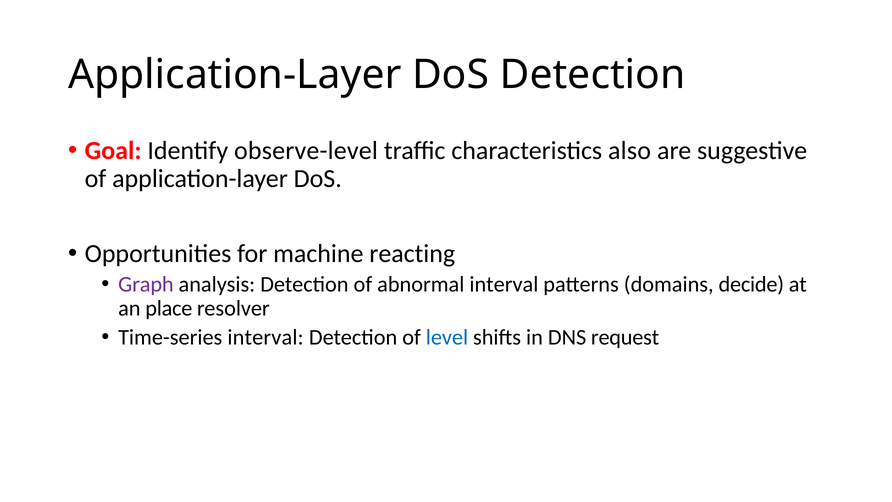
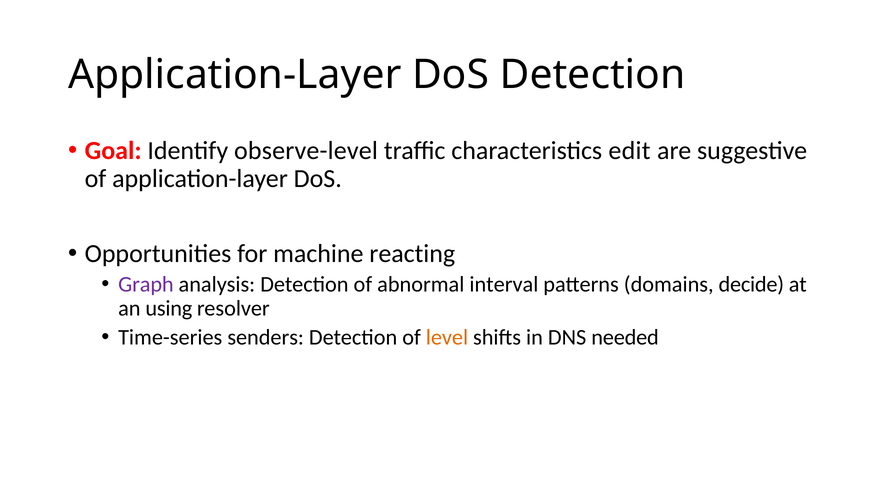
also: also -> edit (629, 151)
place: place -> using (169, 308)
Time-series interval: interval -> senders (266, 337)
level colour: blue -> orange (447, 337)
request: request -> needed (625, 337)
